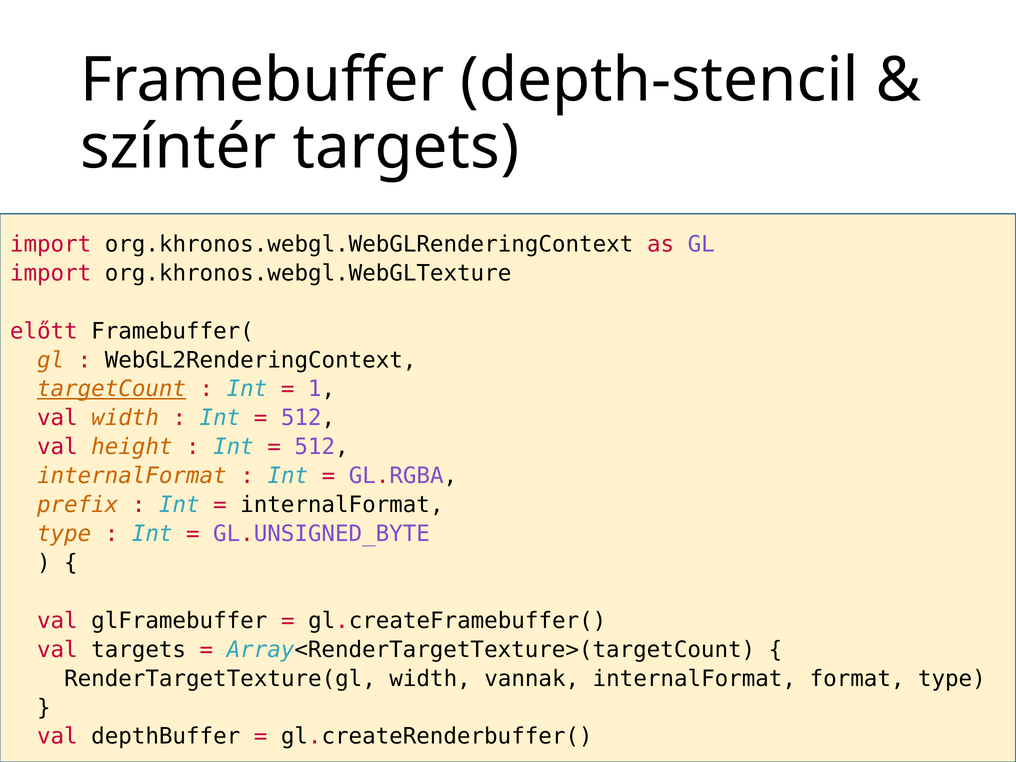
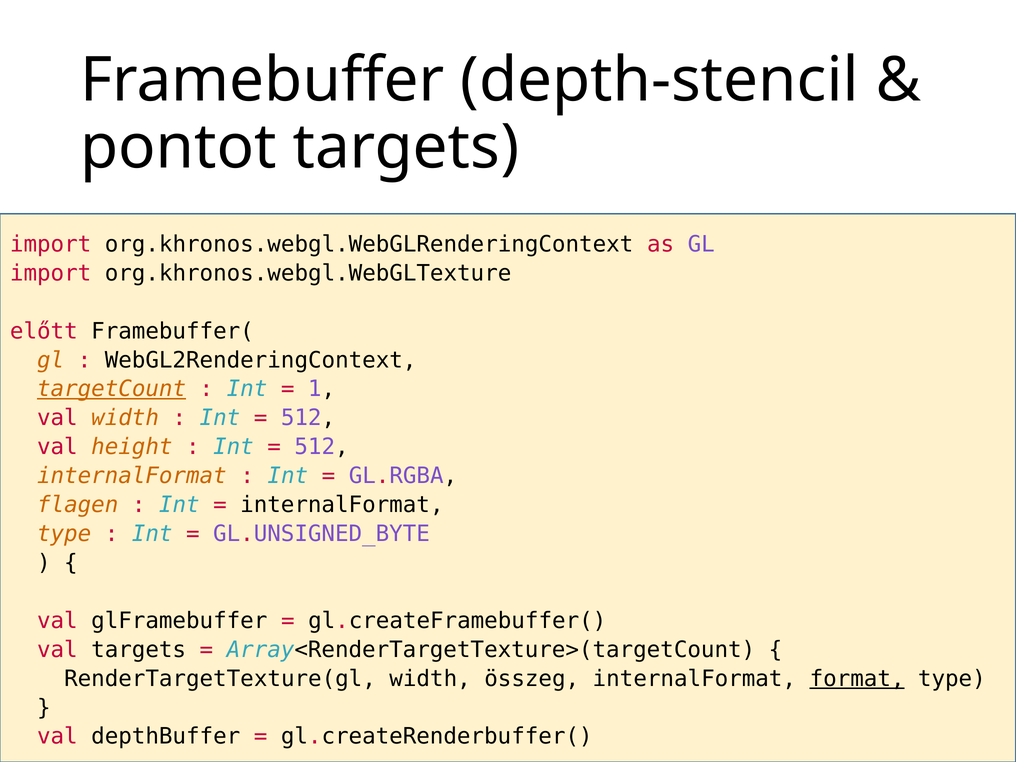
színtér: színtér -> pontot (178, 147)
prefix: prefix -> flagen (78, 505)
vannak: vannak -> összeg (532, 679)
format underline: none -> present (857, 679)
